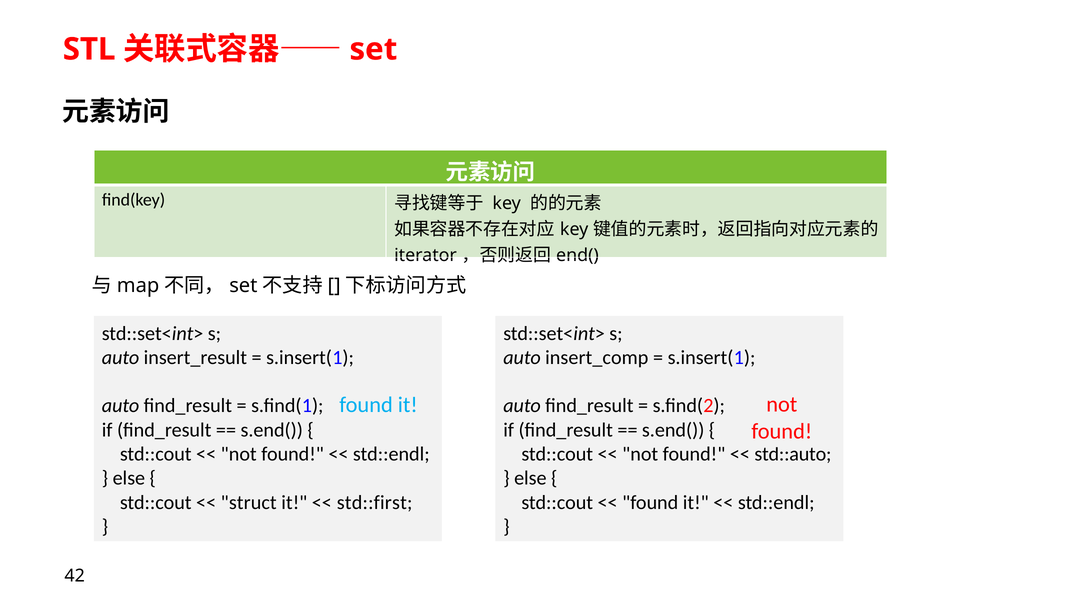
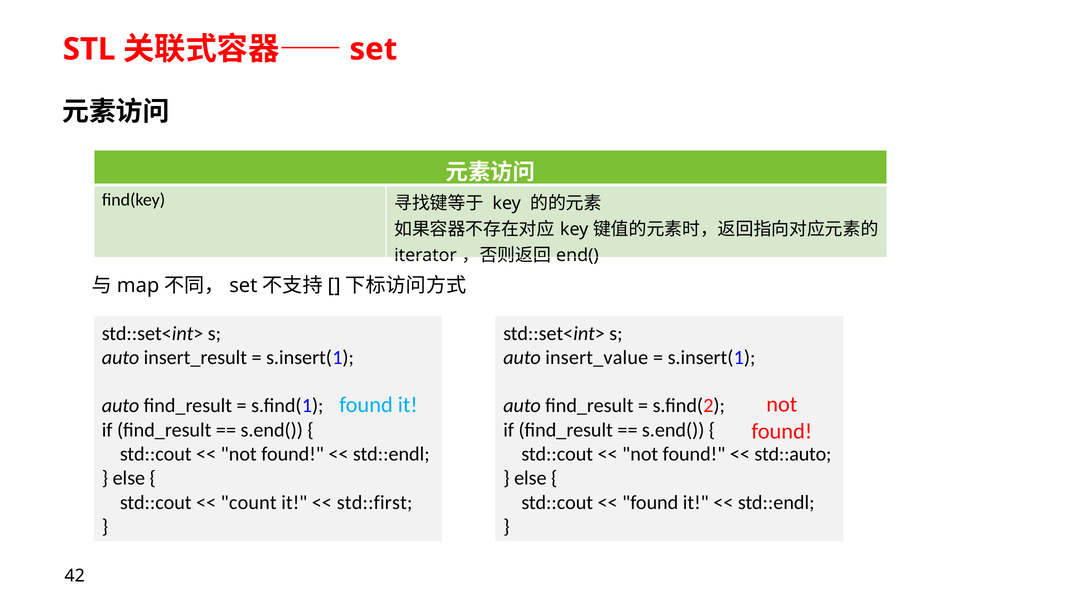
insert_comp: insert_comp -> insert_value (597, 358)
struct: struct -> count (249, 503)
